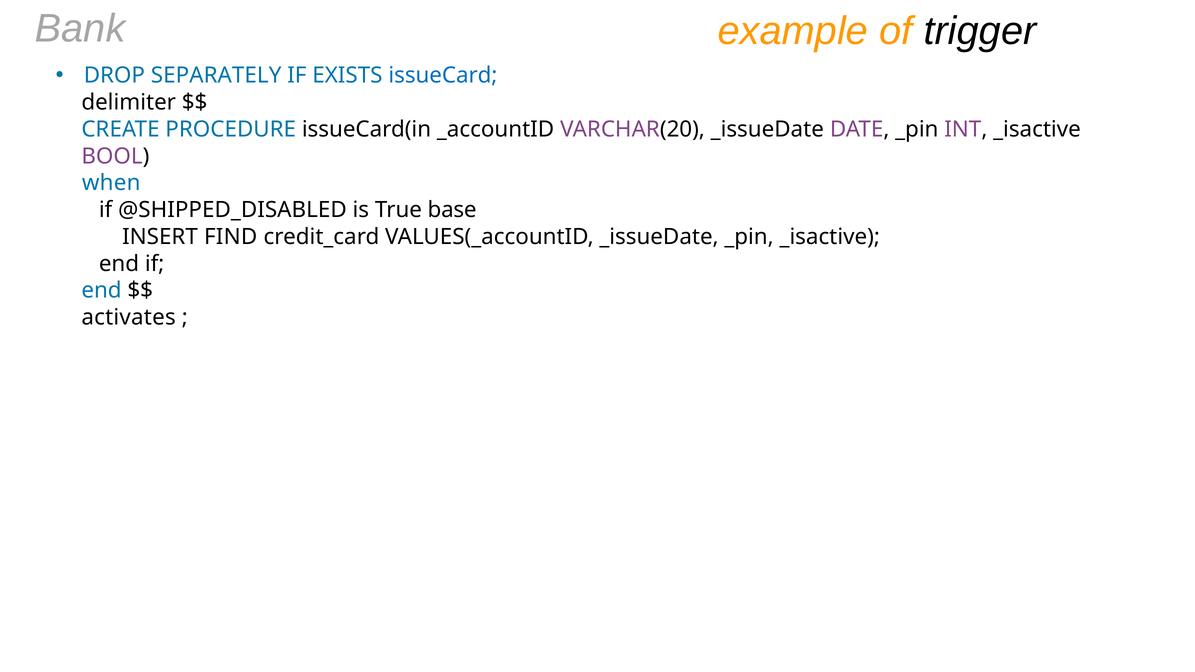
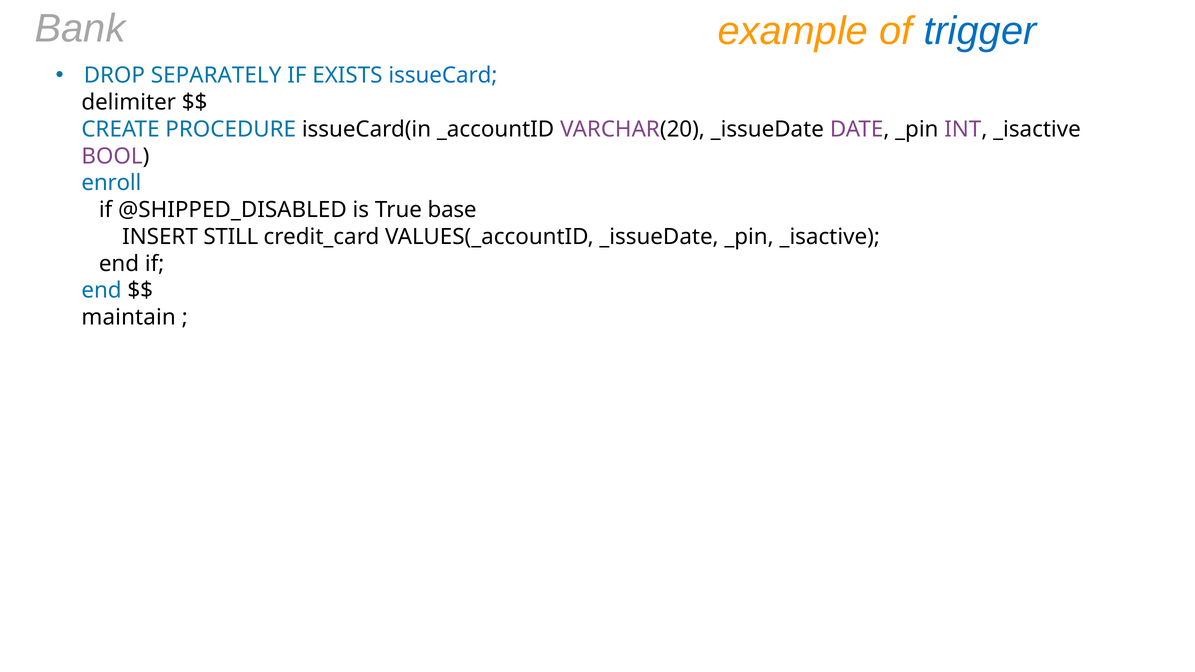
trigger colour: black -> blue (980, 31)
when: when -> enroll (111, 183)
FIND: FIND -> STILL (231, 237)
activates: activates -> maintain (129, 317)
